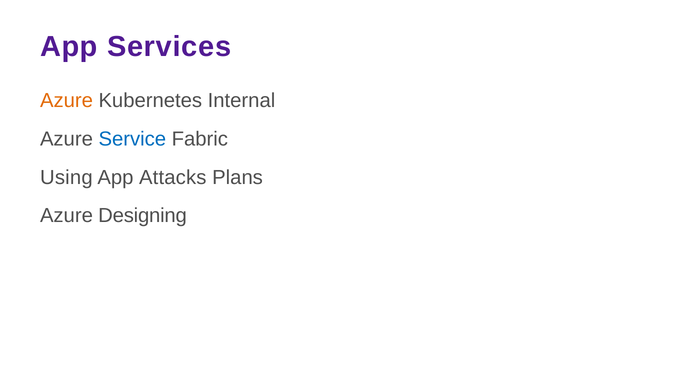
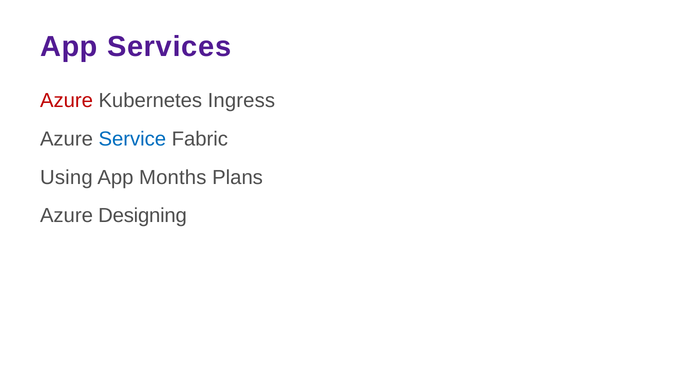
Azure colour: orange -> red (66, 101)
Internal: Internal -> Ingress (241, 101)
Attacks: Attacks -> Months (173, 178)
